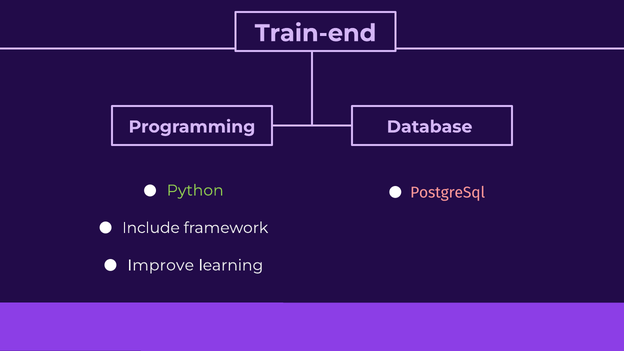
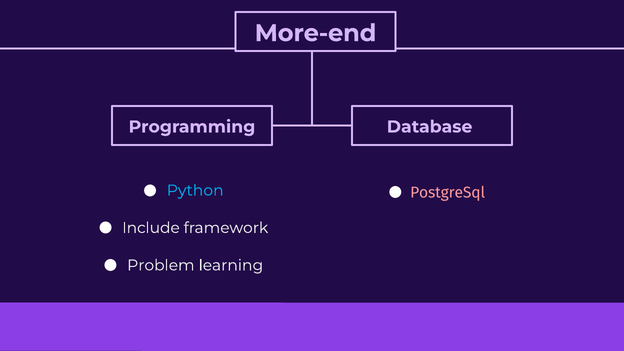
Train-end: Train-end -> More-end (316, 33)
Python colour: light green -> light blue (195, 190)
Improve: Improve -> Problem (161, 265)
